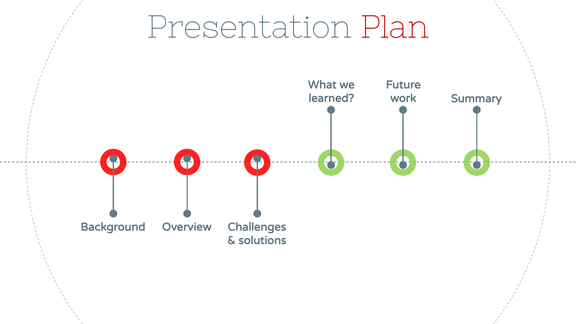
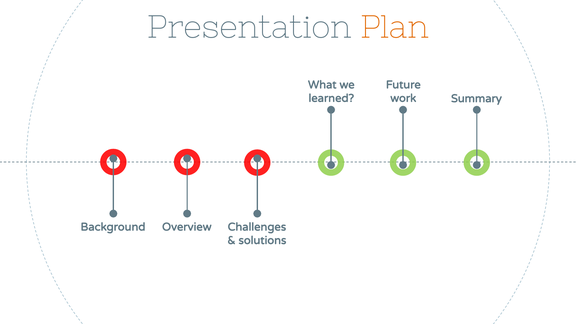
Plan colour: red -> orange (395, 27)
